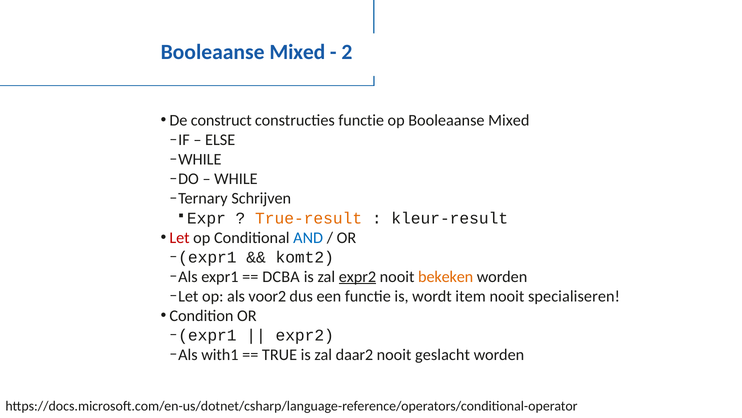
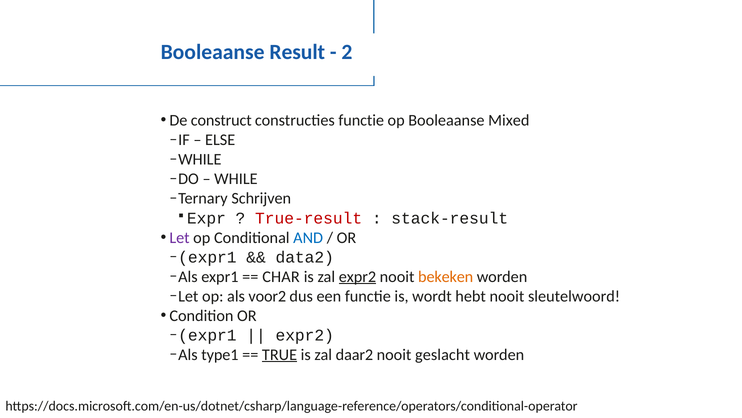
Mixed: Mixed -> Result (297, 52)
True-result colour: orange -> red (309, 218)
kleur-result: kleur-result -> stack-result (450, 218)
Let colour: red -> purple (180, 237)
komt2: komt2 -> data2 (305, 257)
DCBA: DCBA -> CHAR (281, 276)
item: item -> hebt (471, 296)
specialiseren: specialiseren -> sleutelwoord (574, 296)
with1: with1 -> type1 (220, 354)
TRUE underline: none -> present (280, 354)
